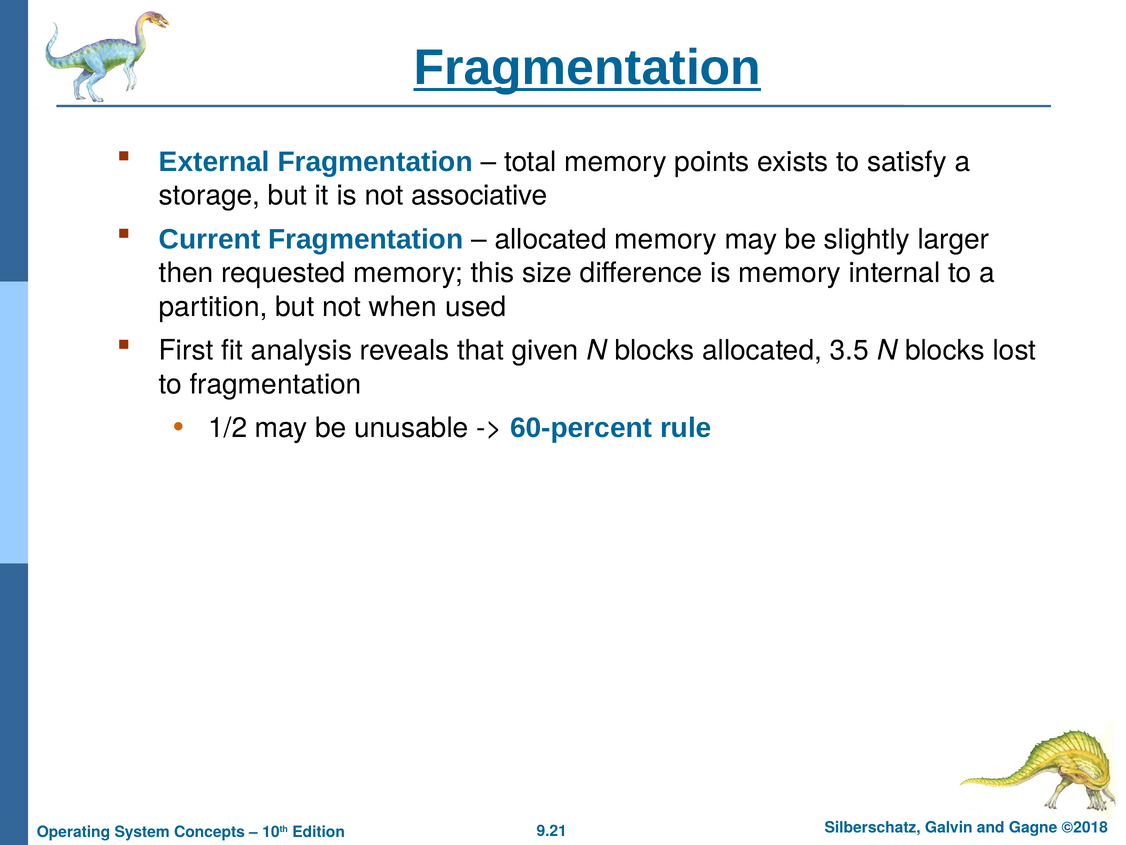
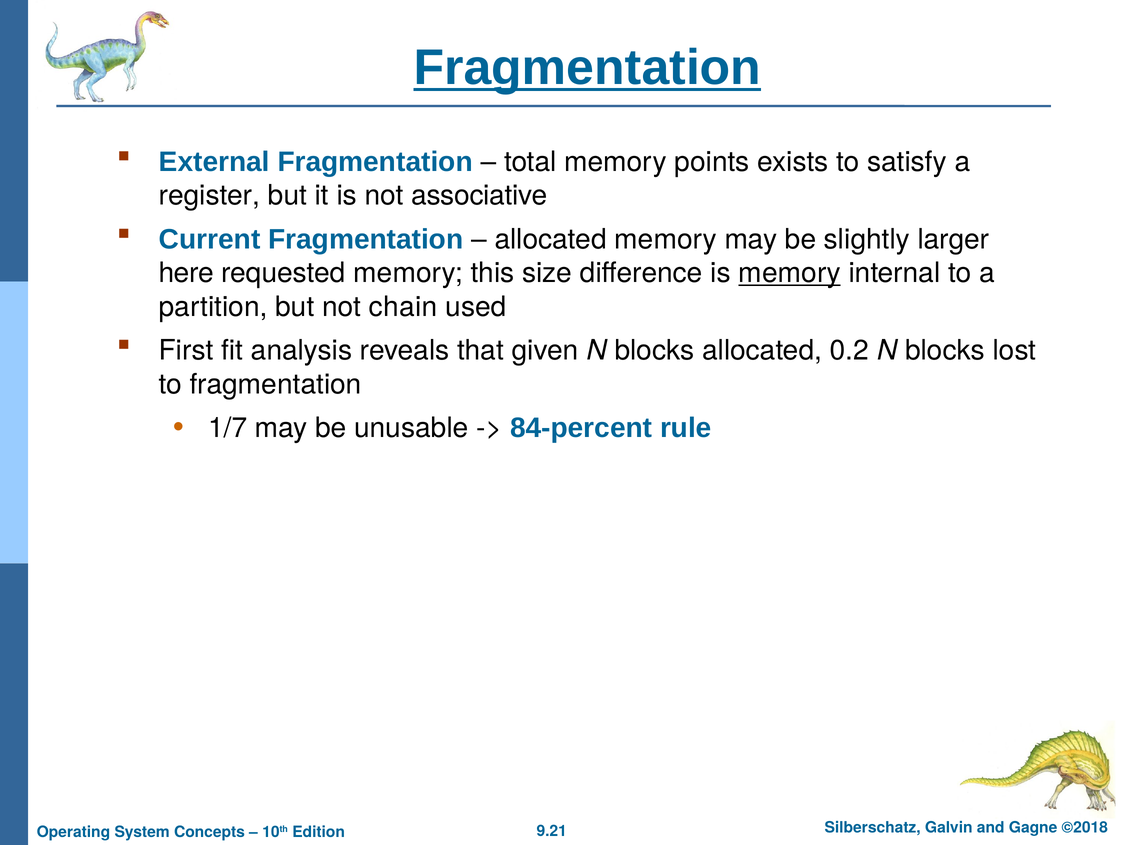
storage: storage -> register (210, 196)
then: then -> here (186, 273)
memory underline: none -> present (790, 273)
when: when -> chain (403, 307)
3.5: 3.5 -> 0.2 (849, 350)
1/2: 1/2 -> 1/7 (228, 428)
60-percent: 60-percent -> 84-percent (581, 428)
